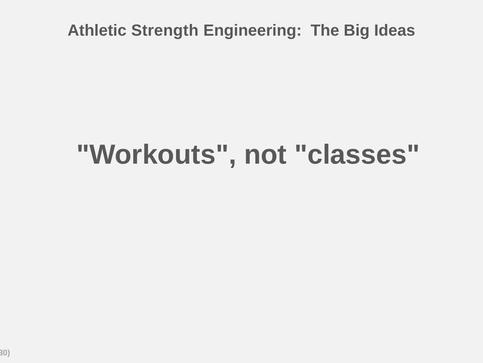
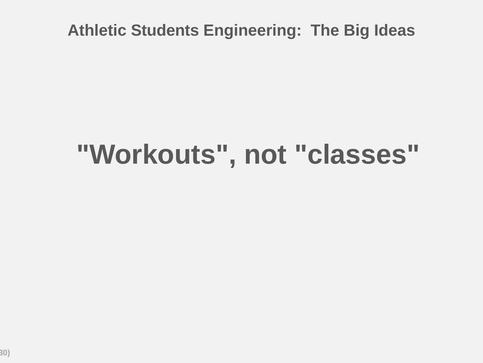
Strength: Strength -> Students (165, 31)
